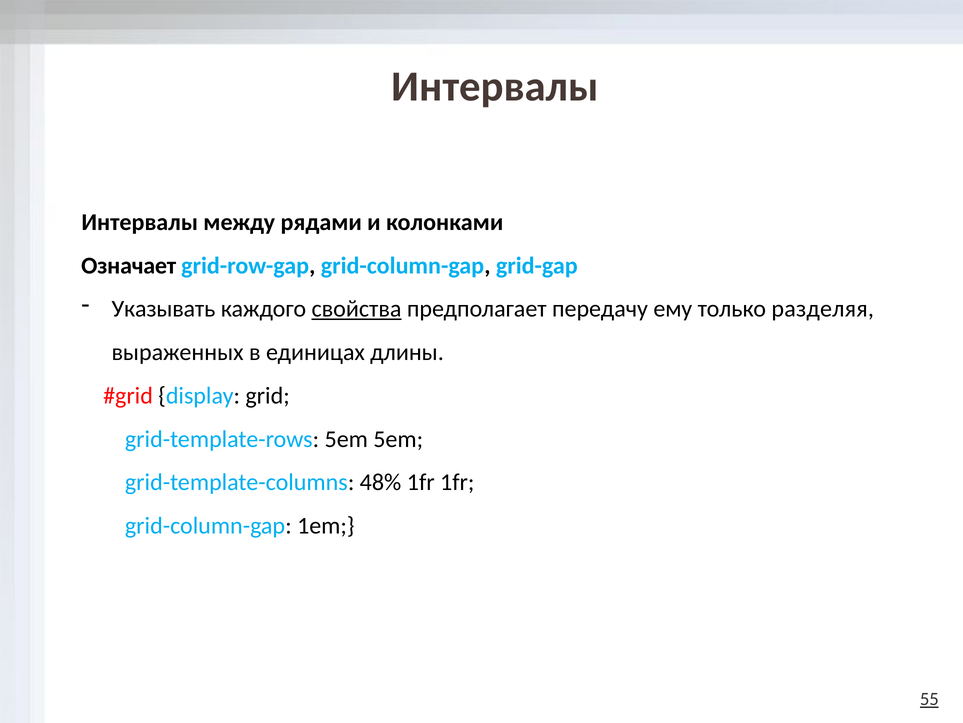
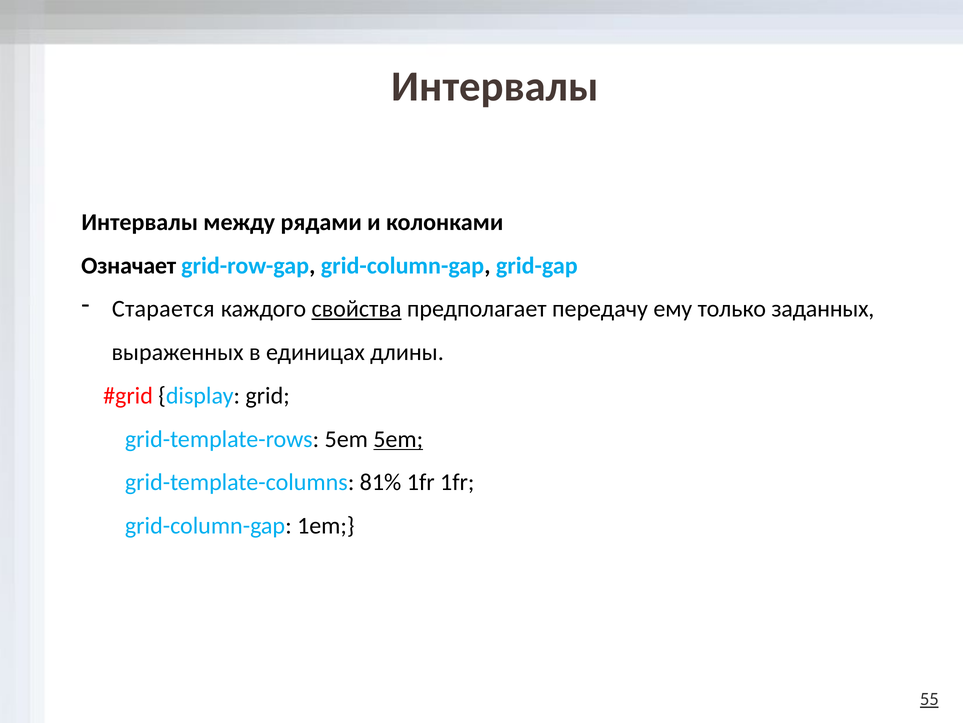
Указывать: Указывать -> Старается (163, 309)
разделяя: разделяя -> заданных (823, 309)
5em underline: none -> present (398, 439)
48%: 48% -> 81% (381, 482)
